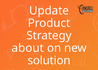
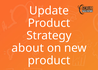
solution: solution -> product (49, 60)
